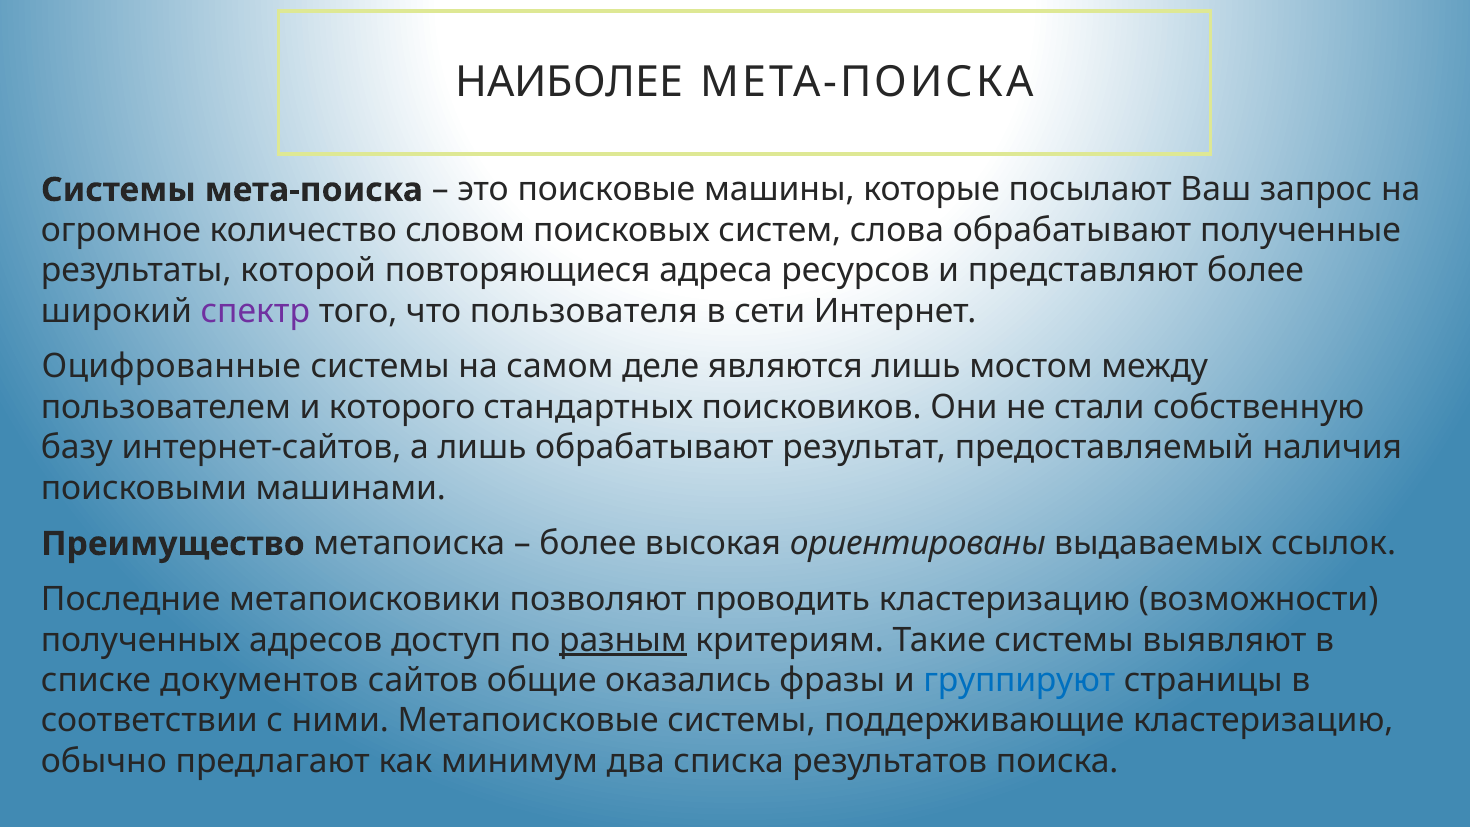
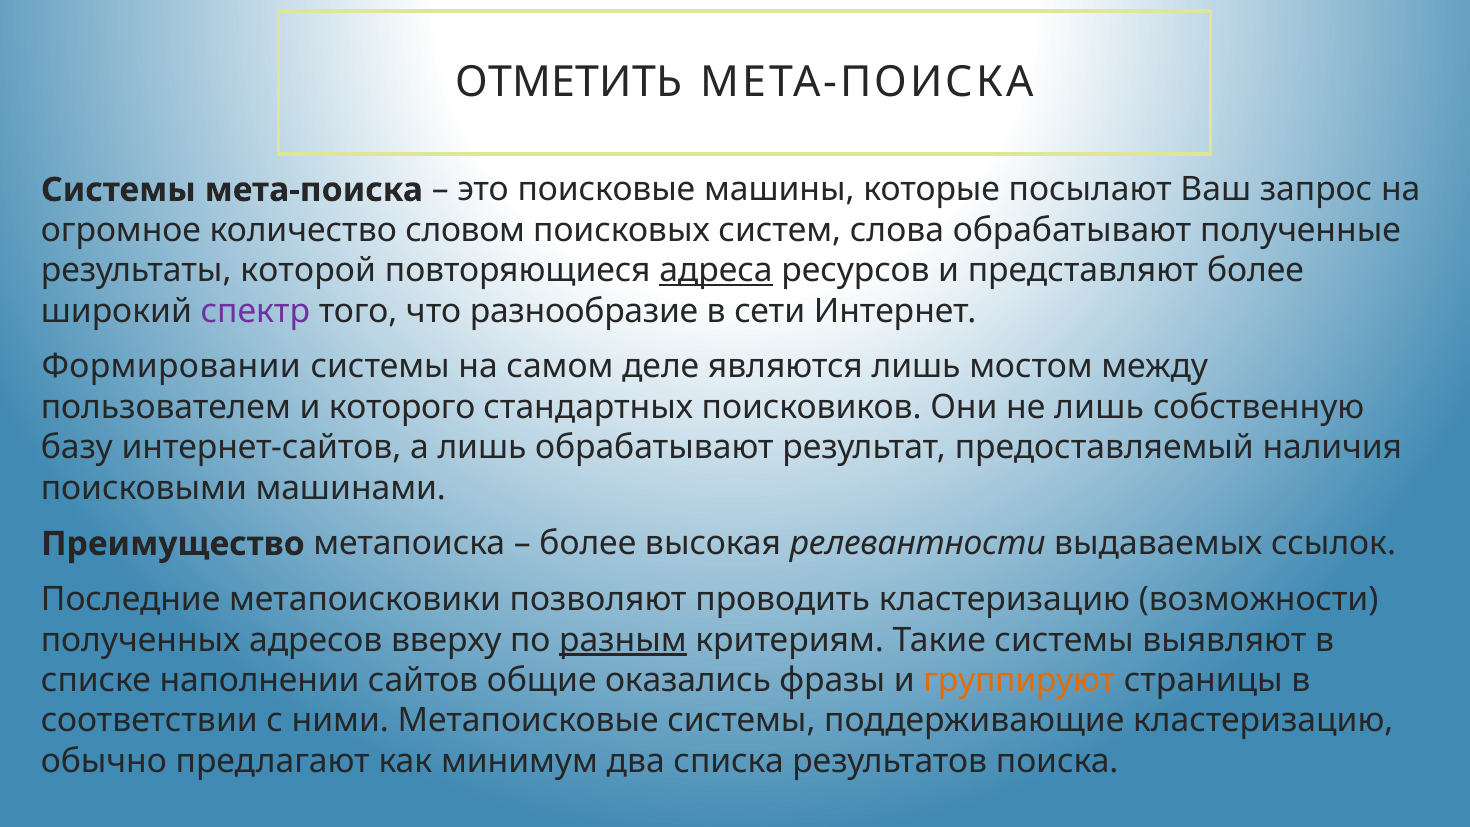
НАИБОЛЕЕ: НАИБОЛЕЕ -> ОТМЕТИТЬ (569, 82)
адреса underline: none -> present (716, 271)
пользователя: пользователя -> разнообразие (584, 311)
Оцифрованные: Оцифрованные -> Формировании (171, 367)
не стали: стали -> лишь (1099, 407)
ориентированы: ориентированы -> релевантности (918, 544)
доступ: доступ -> вверху (446, 640)
документов: документов -> наполнении (260, 680)
группируют colour: blue -> orange (1019, 680)
